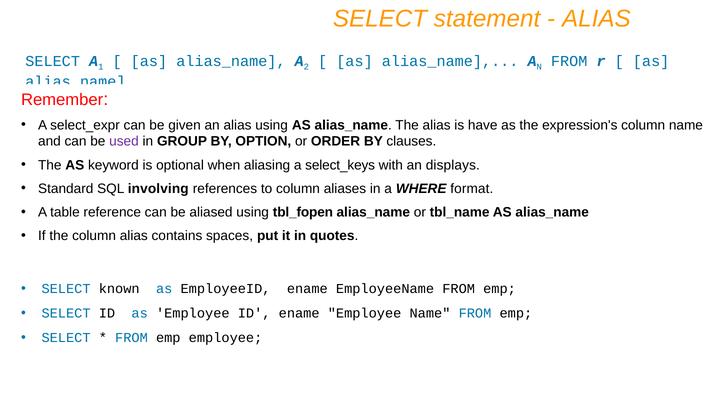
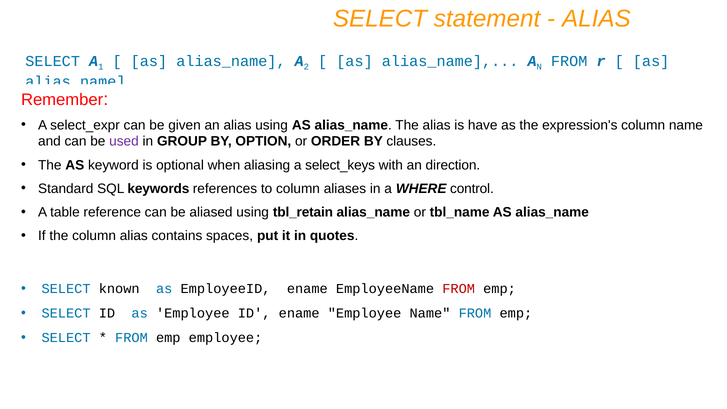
displays: displays -> direction (453, 165)
involving: involving -> keywords (158, 189)
format: format -> control (472, 189)
tbl_fopen: tbl_fopen -> tbl_retain (303, 212)
FROM colour: black -> red (459, 289)
